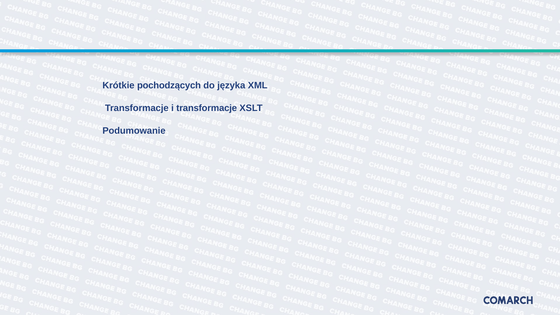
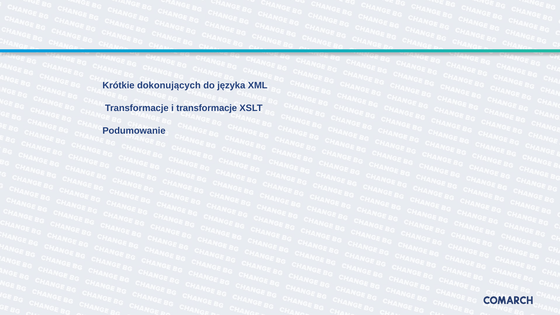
pochodzących: pochodzących -> dokonujących (169, 85)
